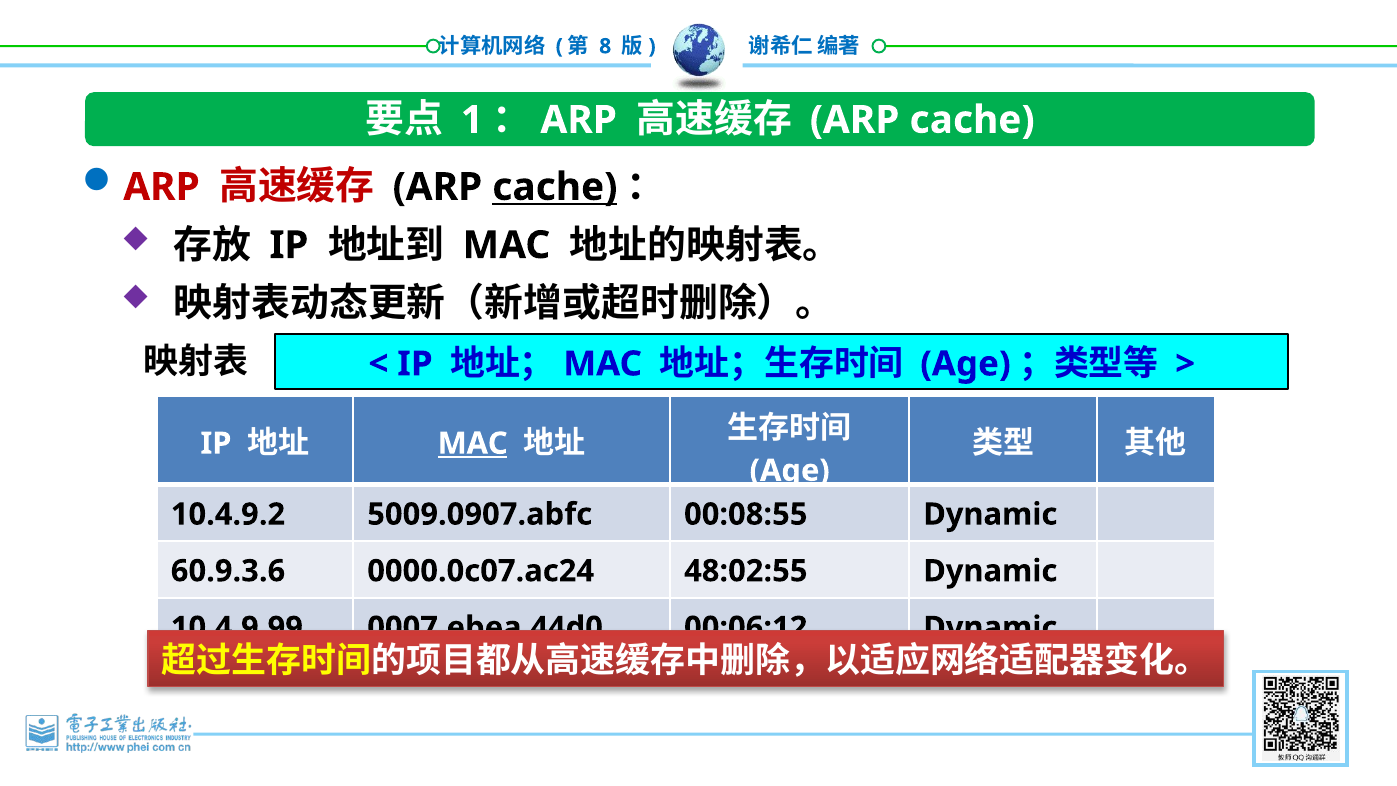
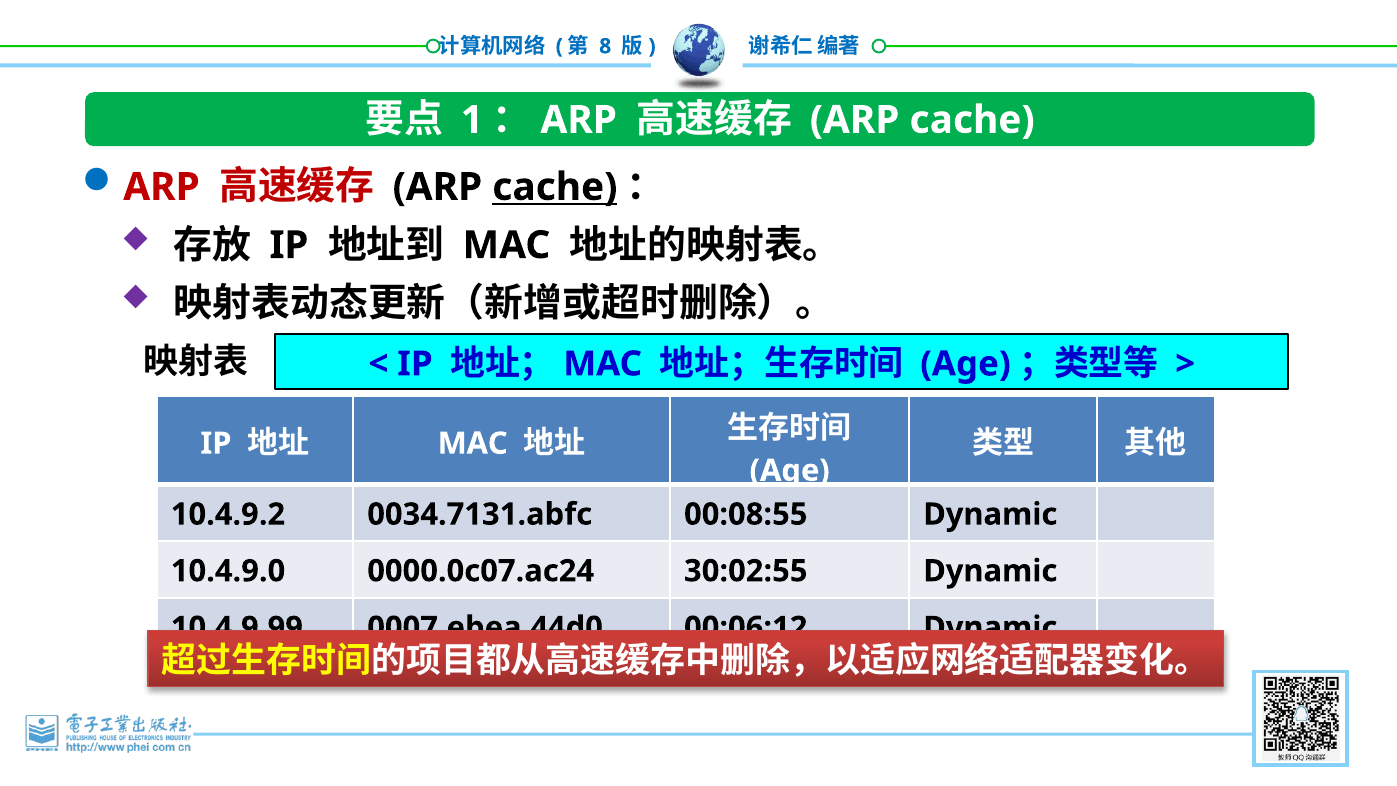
MAC underline: present -> none (473, 443)
5009.0907.abfc: 5009.0907.abfc -> 0034.7131.abfc (480, 514)
60.9.3.6: 60.9.3.6 -> 10.4.9.0 (228, 571)
48:02:55: 48:02:55 -> 30:02:55 (746, 571)
